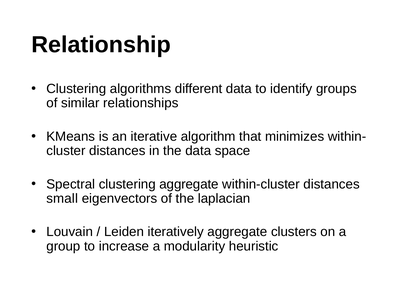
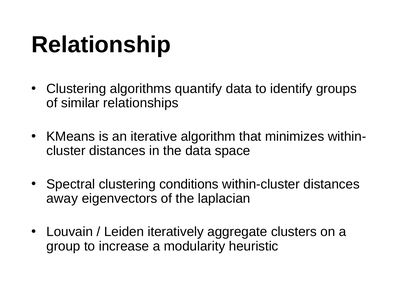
different: different -> quantify (199, 89)
clustering aggregate: aggregate -> conditions (189, 184)
small: small -> away (62, 199)
